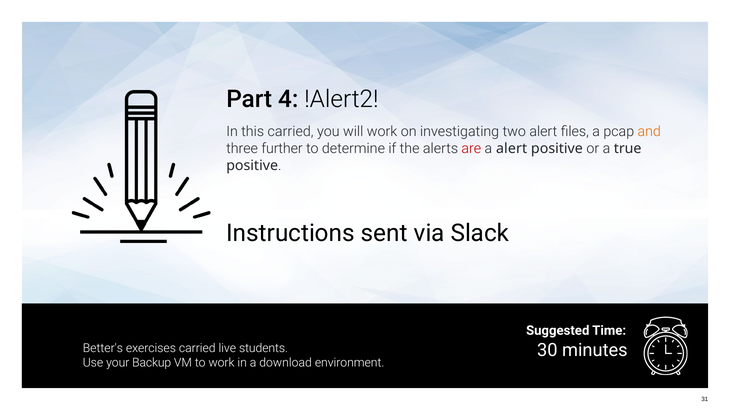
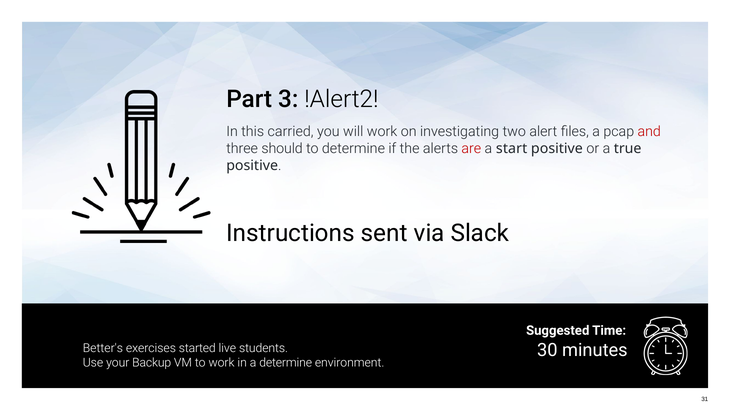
4: 4 -> 3 (288, 100)
and colour: orange -> red (649, 132)
further: further -> should (282, 149)
a alert: alert -> start (512, 149)
exercises carried: carried -> started (197, 349)
a download: download -> determine (286, 363)
